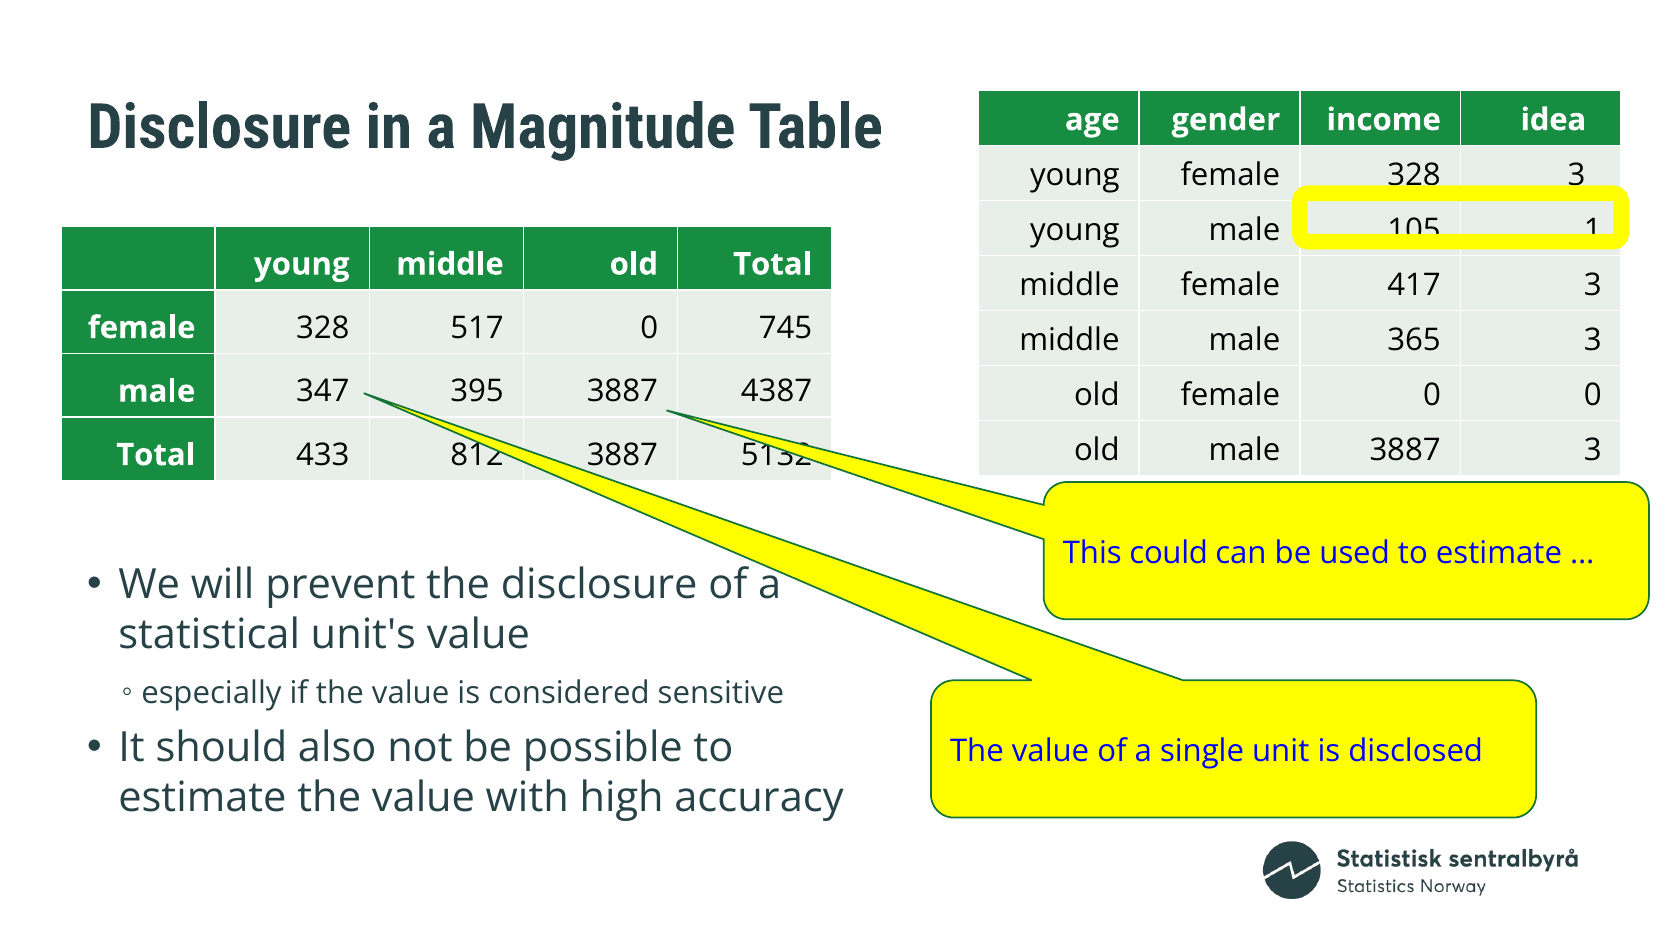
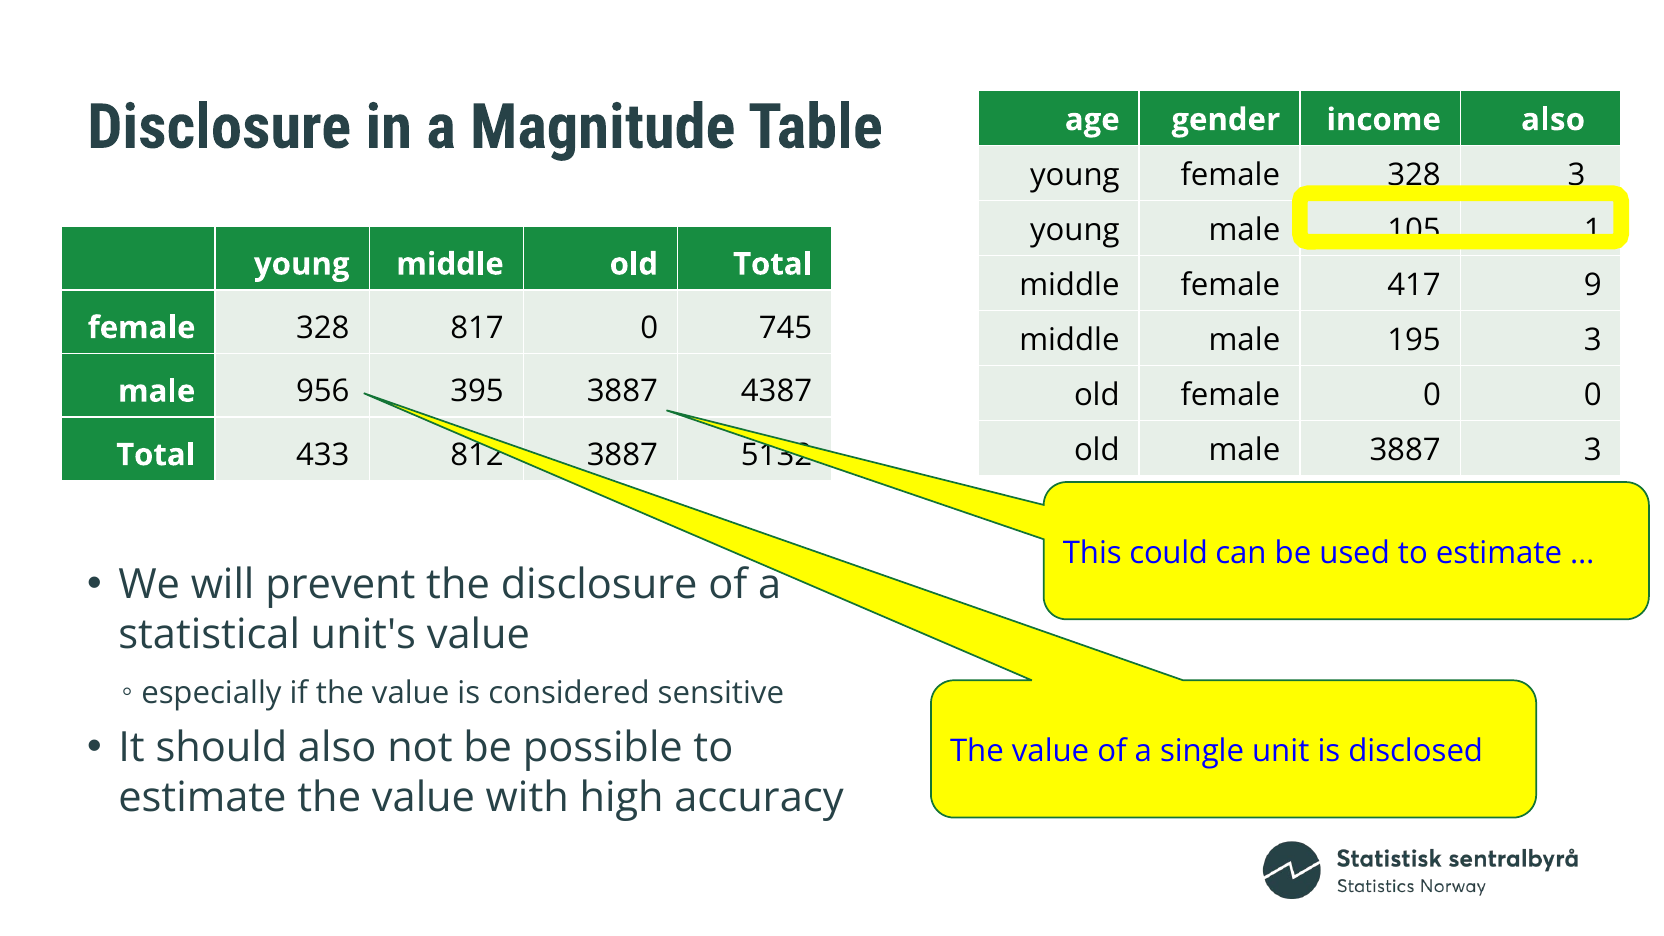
income idea: idea -> also (1553, 120)
417 3: 3 -> 9 (1593, 285)
517: 517 -> 817 (477, 328)
365: 365 -> 195 (1414, 340)
347: 347 -> 956 (323, 391)
